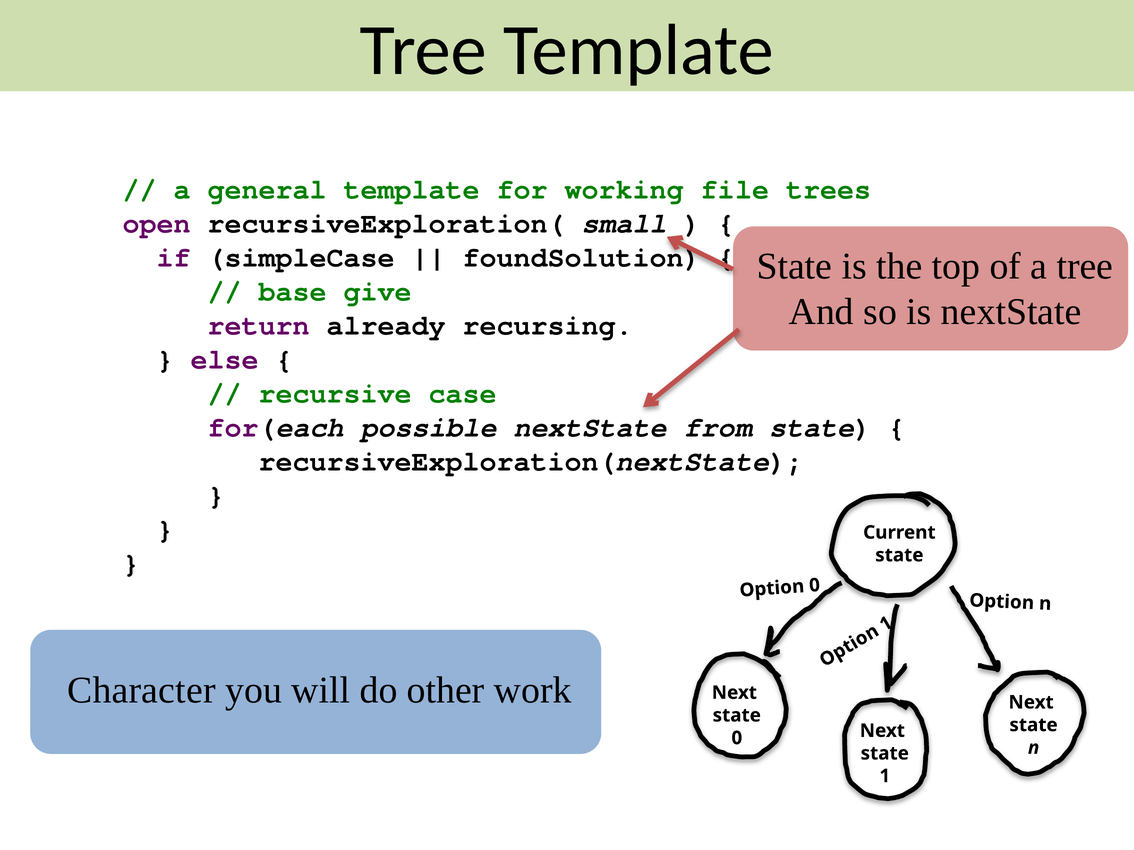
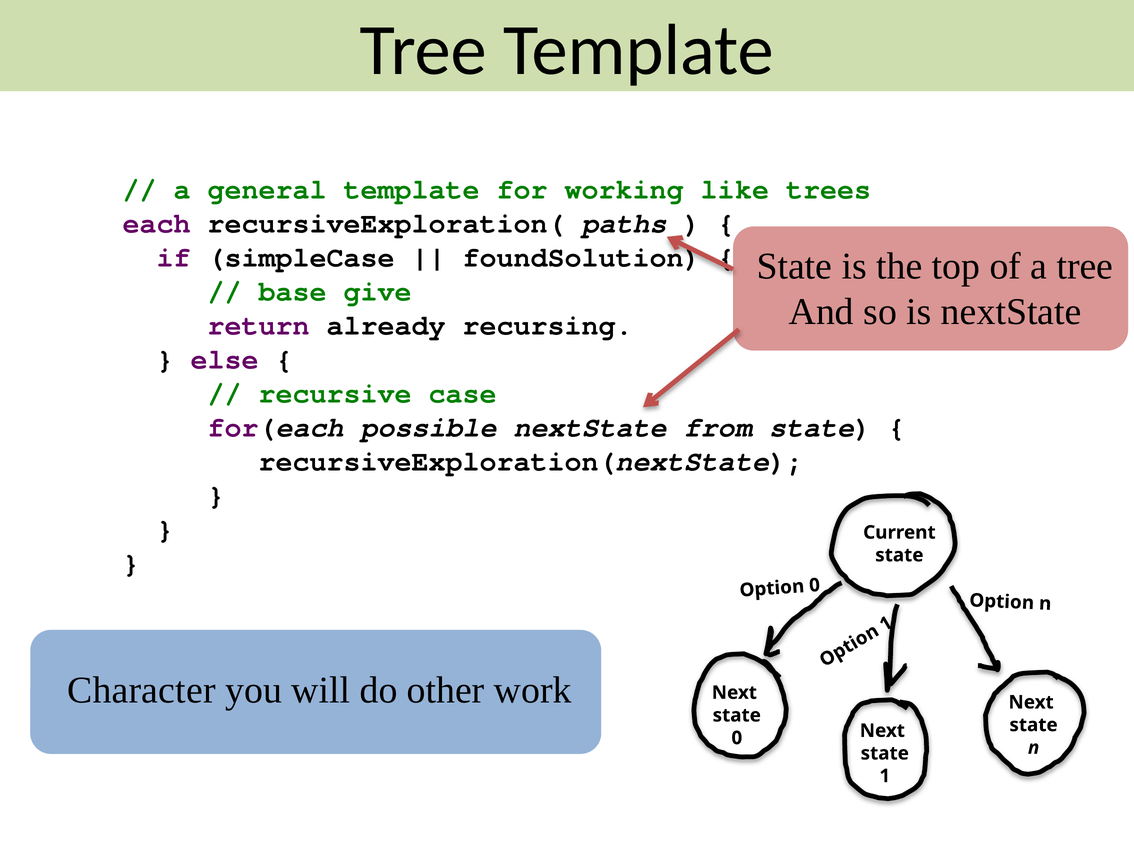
file: file -> like (735, 189)
open: open -> each (157, 223)
small: small -> paths (624, 223)
